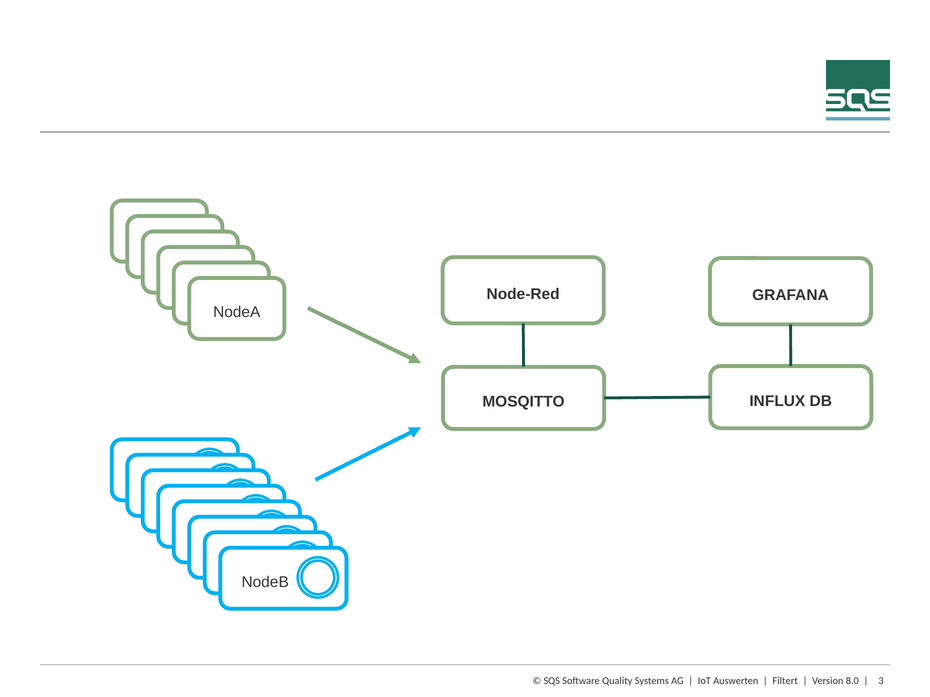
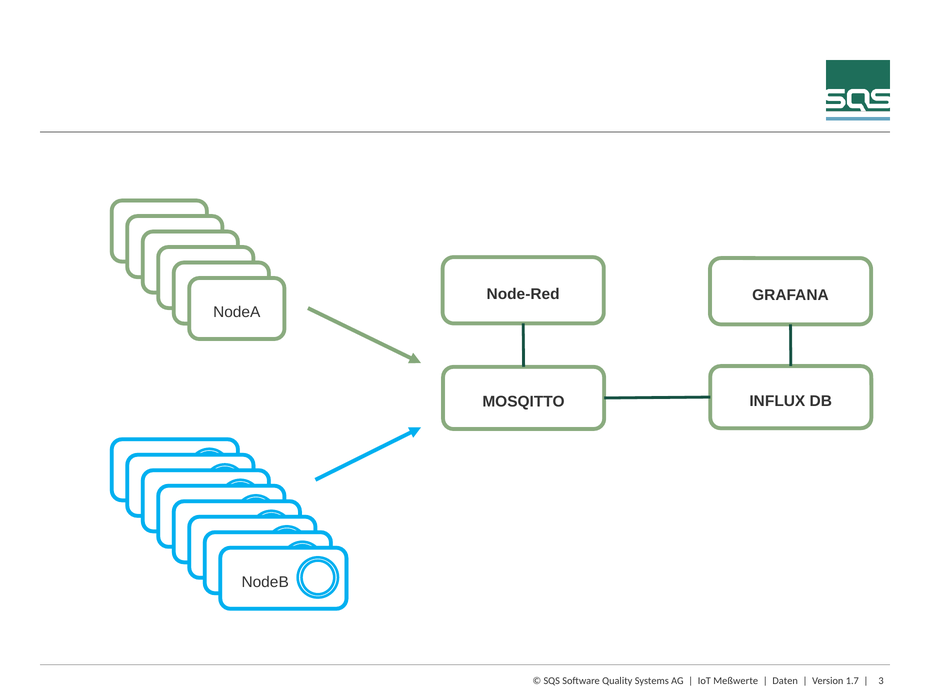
Auswerten: Auswerten -> Meßwerte (736, 681)
Filtert: Filtert -> Daten (785, 681)
8.0: 8.0 -> 1.7 (852, 681)
